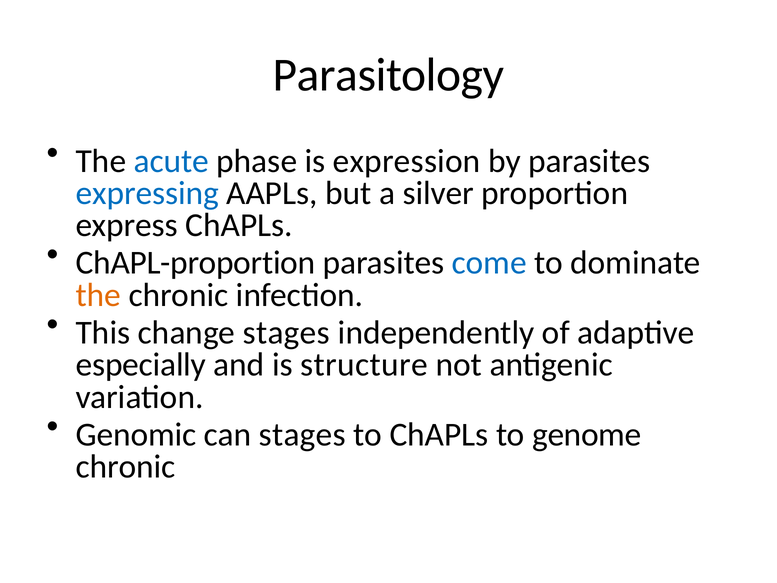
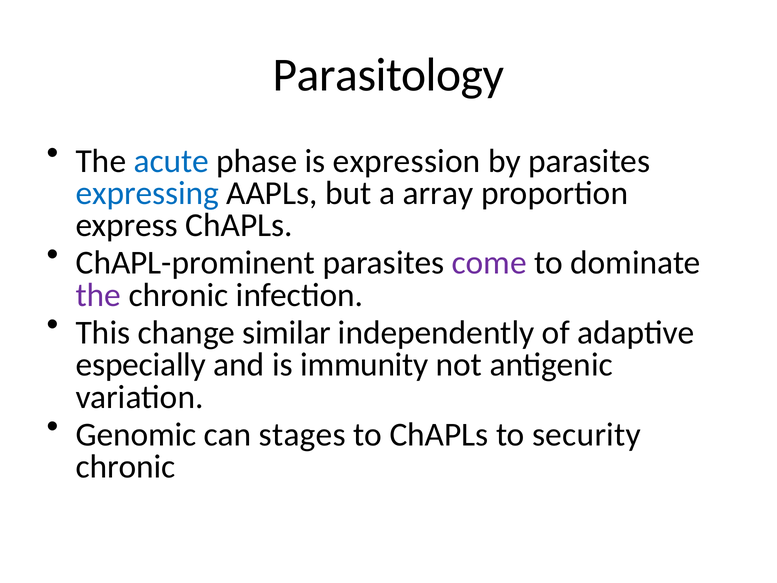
silver: silver -> array (438, 193)
ChAPL-proportion: ChAPL-proportion -> ChAPL-prominent (195, 263)
come colour: blue -> purple (489, 263)
the colour: orange -> purple (98, 295)
change stages: stages -> similar (287, 333)
structure: structure -> immunity (364, 365)
genome: genome -> security (586, 434)
